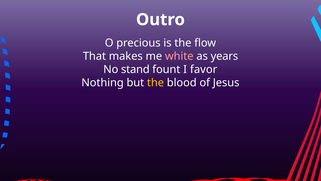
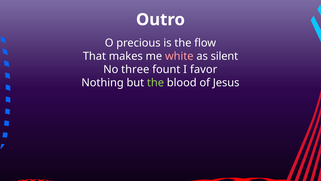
years: years -> silent (224, 56)
stand: stand -> three (135, 69)
the colour: yellow -> light green (156, 83)
